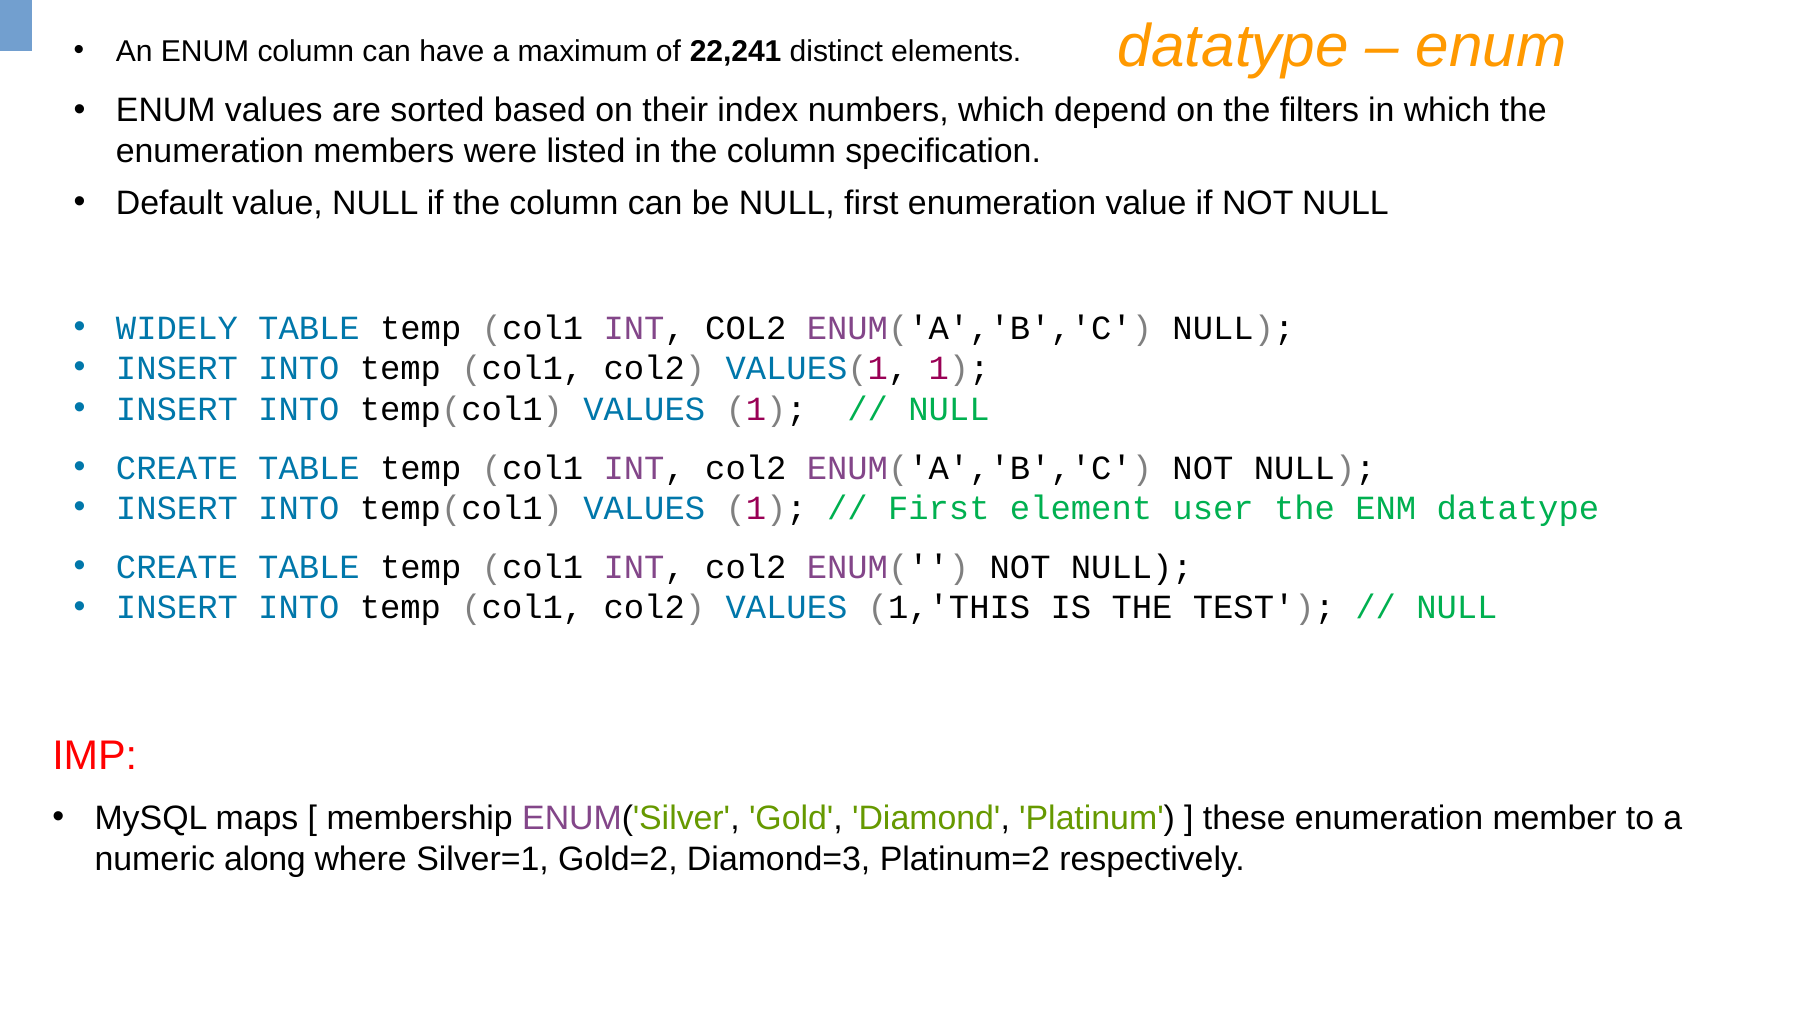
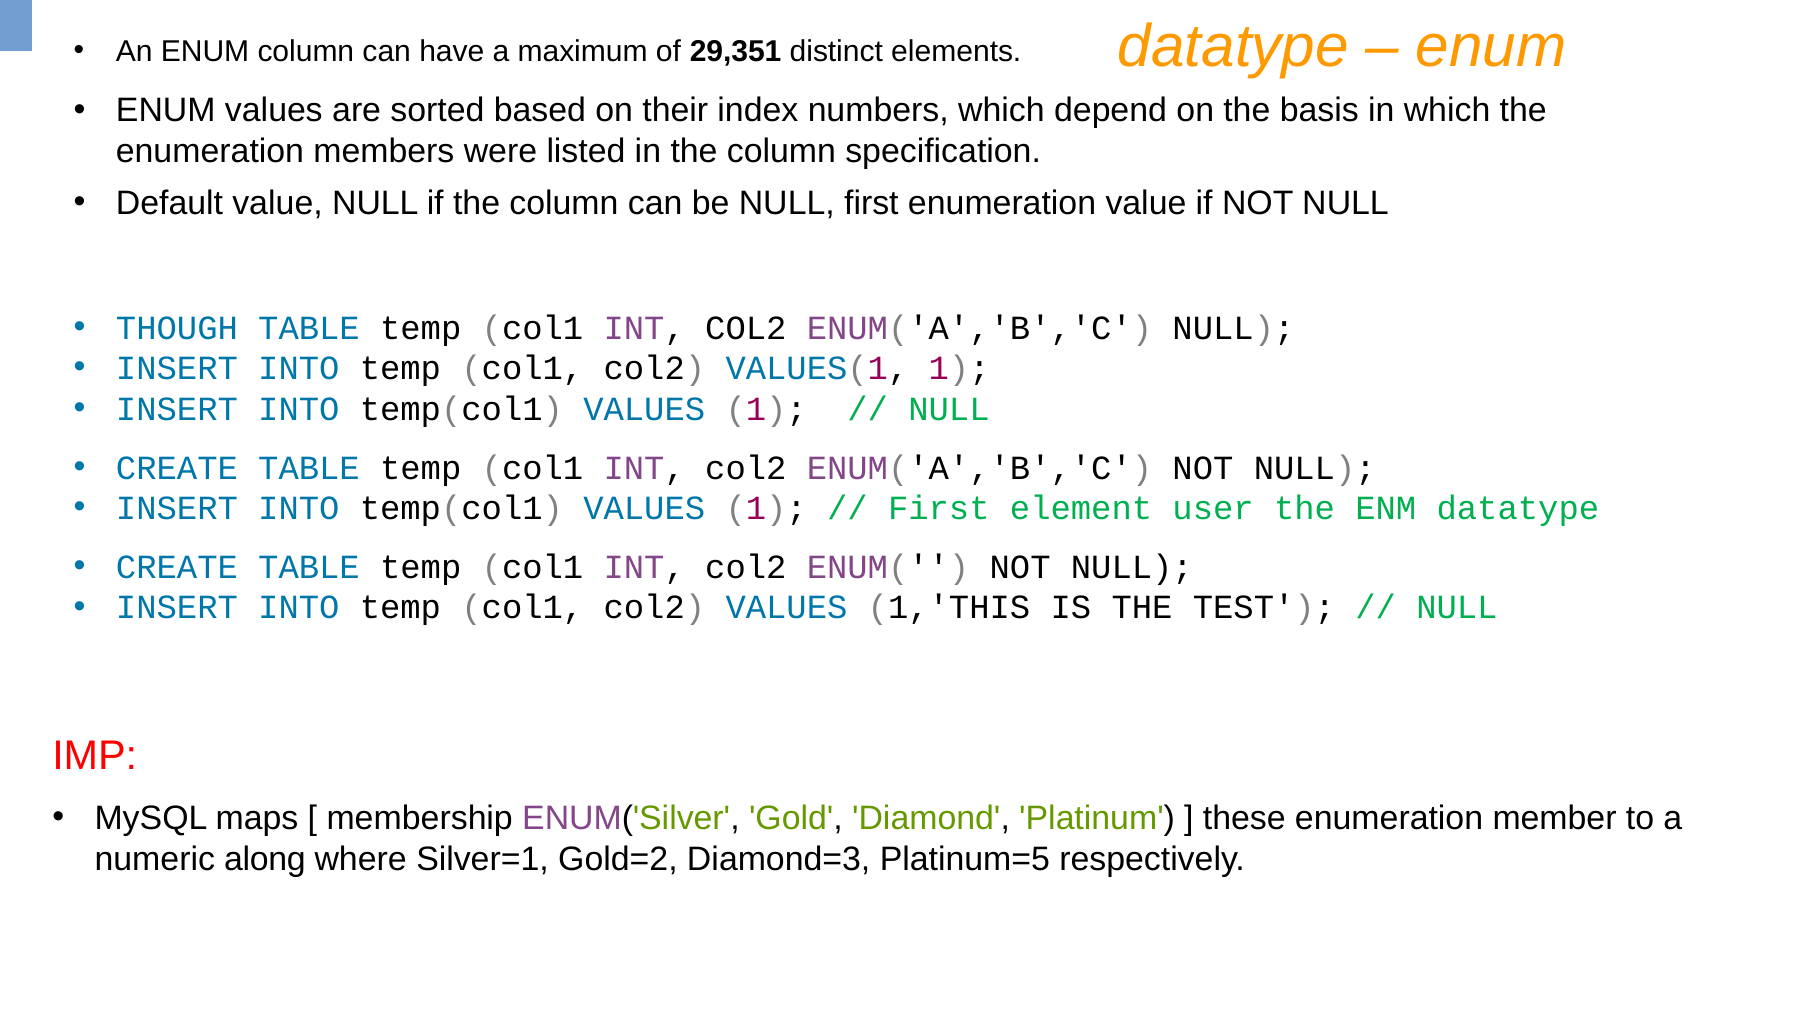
22,241: 22,241 -> 29,351 (736, 52)
filters: filters -> basis (1319, 111)
WIDELY: WIDELY -> THOUGH (177, 328)
Platinum=2: Platinum=2 -> Platinum=5 (965, 859)
